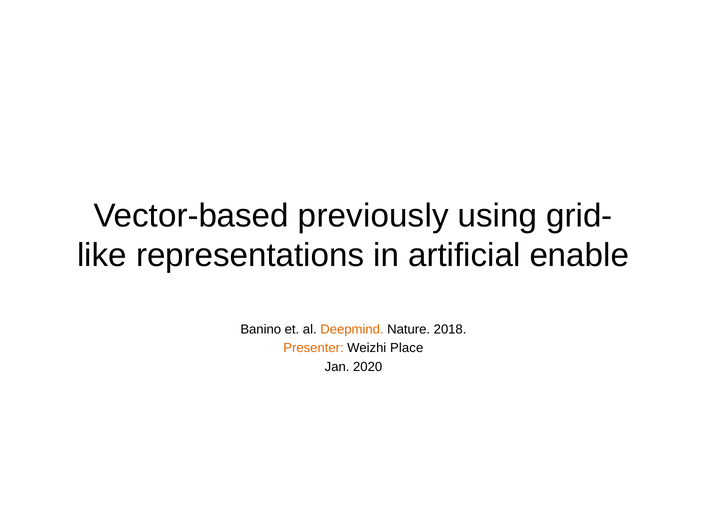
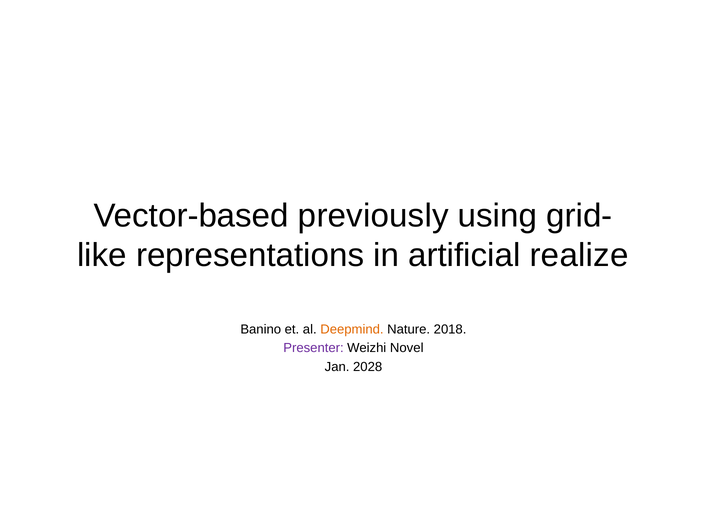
enable: enable -> realize (579, 256)
Presenter colour: orange -> purple (314, 348)
Place: Place -> Novel (407, 348)
2020: 2020 -> 2028 (368, 367)
